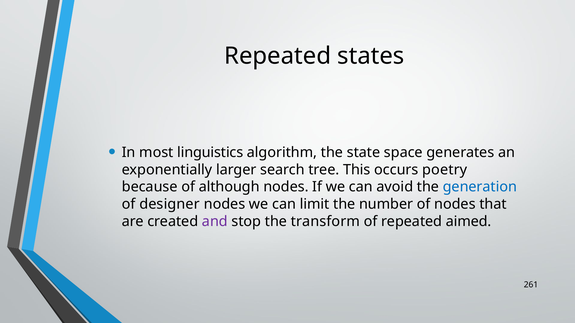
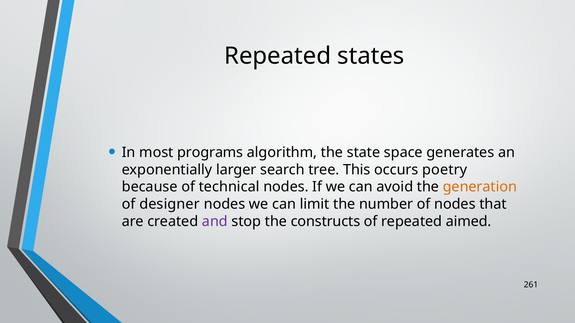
linguistics: linguistics -> programs (210, 153)
although: although -> technical (229, 187)
generation colour: blue -> orange (480, 187)
transform: transform -> constructs (325, 222)
